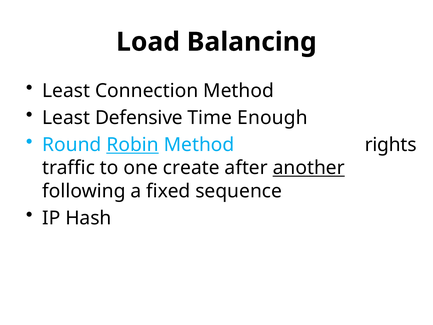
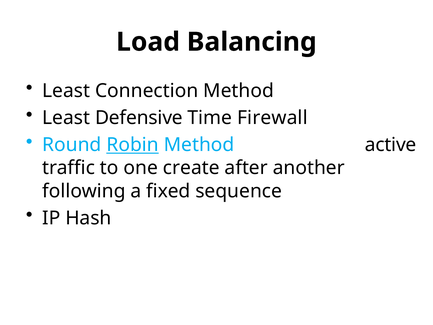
Enough: Enough -> Firewall (272, 118)
rights: rights -> active (391, 145)
another underline: present -> none (309, 168)
